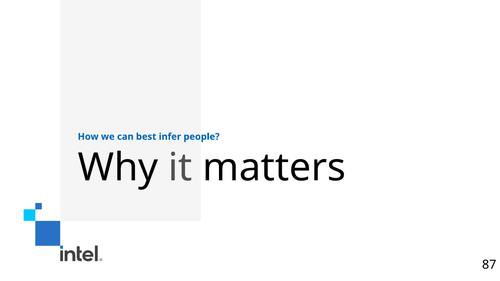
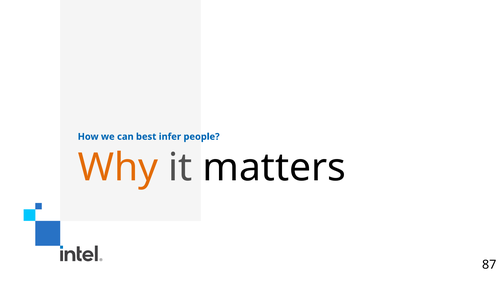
Why colour: black -> orange (118, 168)
